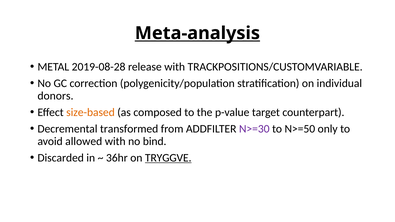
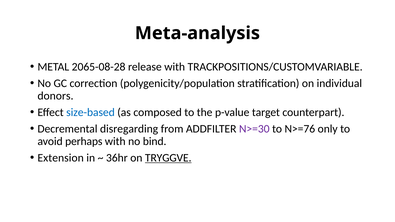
Meta-analysis underline: present -> none (197, 33)
2019-08-28: 2019-08-28 -> 2065-08-28 (99, 67)
size-based colour: orange -> blue (90, 112)
transformed: transformed -> disregarding (129, 129)
N>=50: N>=50 -> N>=76 (300, 129)
allowed: allowed -> perhaps (84, 141)
Discarded: Discarded -> Extension (61, 158)
